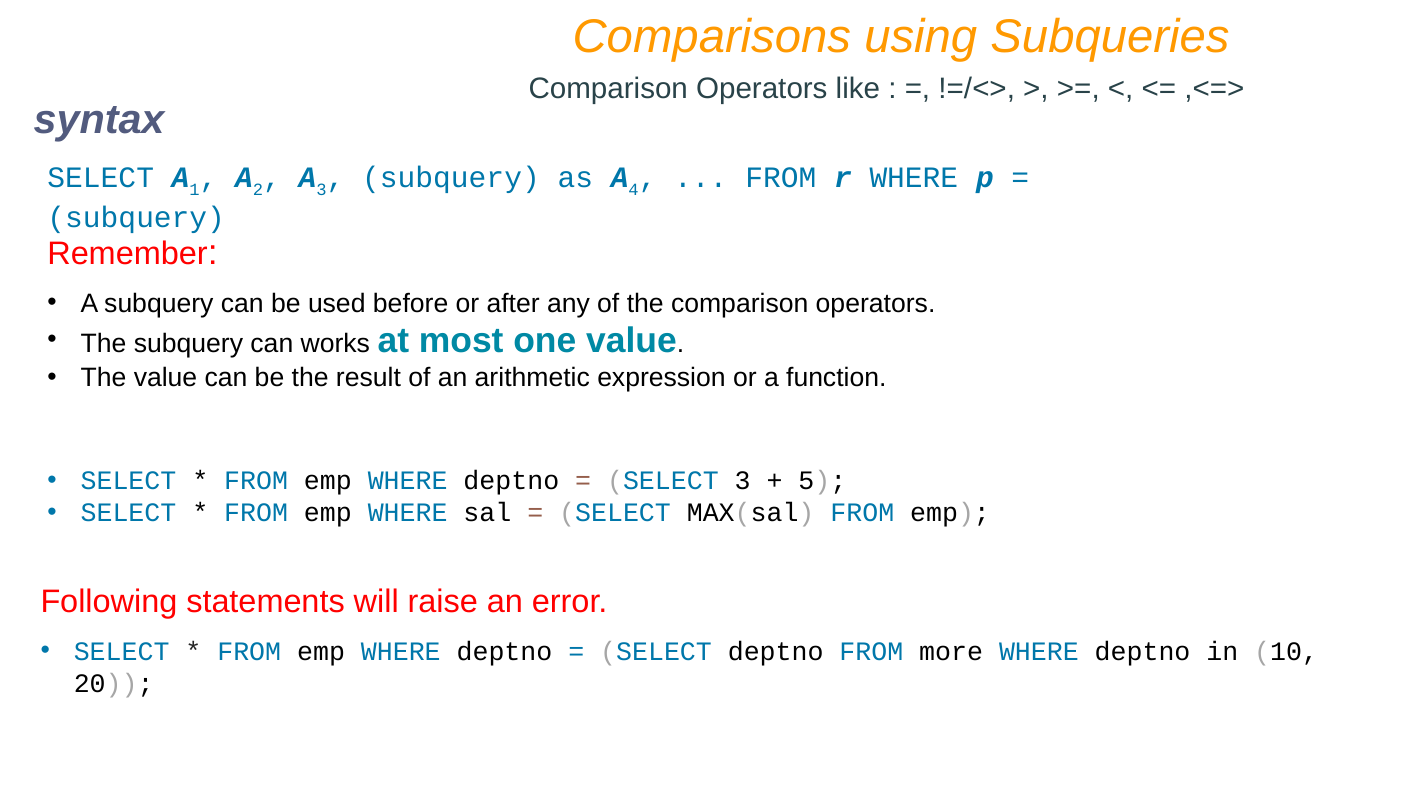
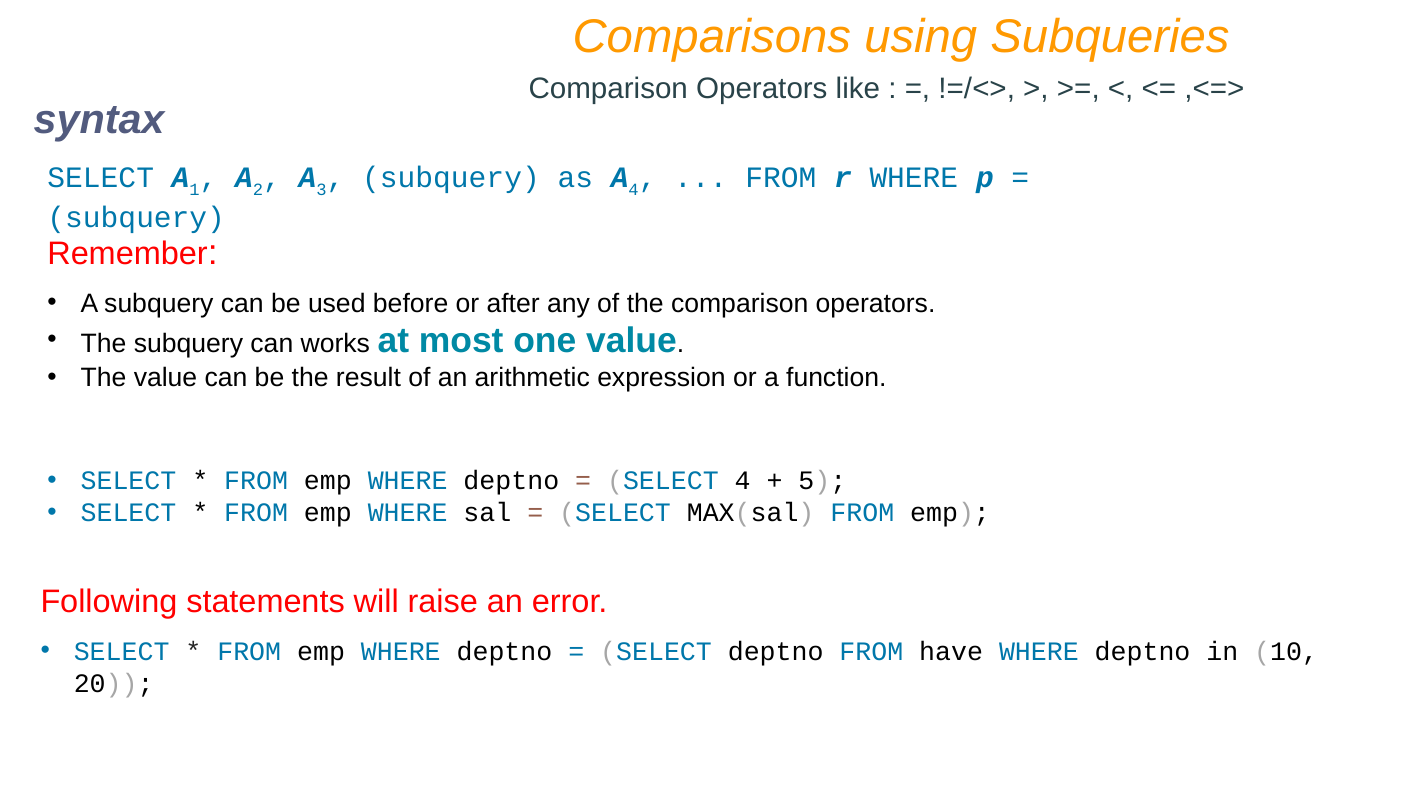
SELECT 3: 3 -> 4 (743, 481)
more: more -> have (951, 651)
